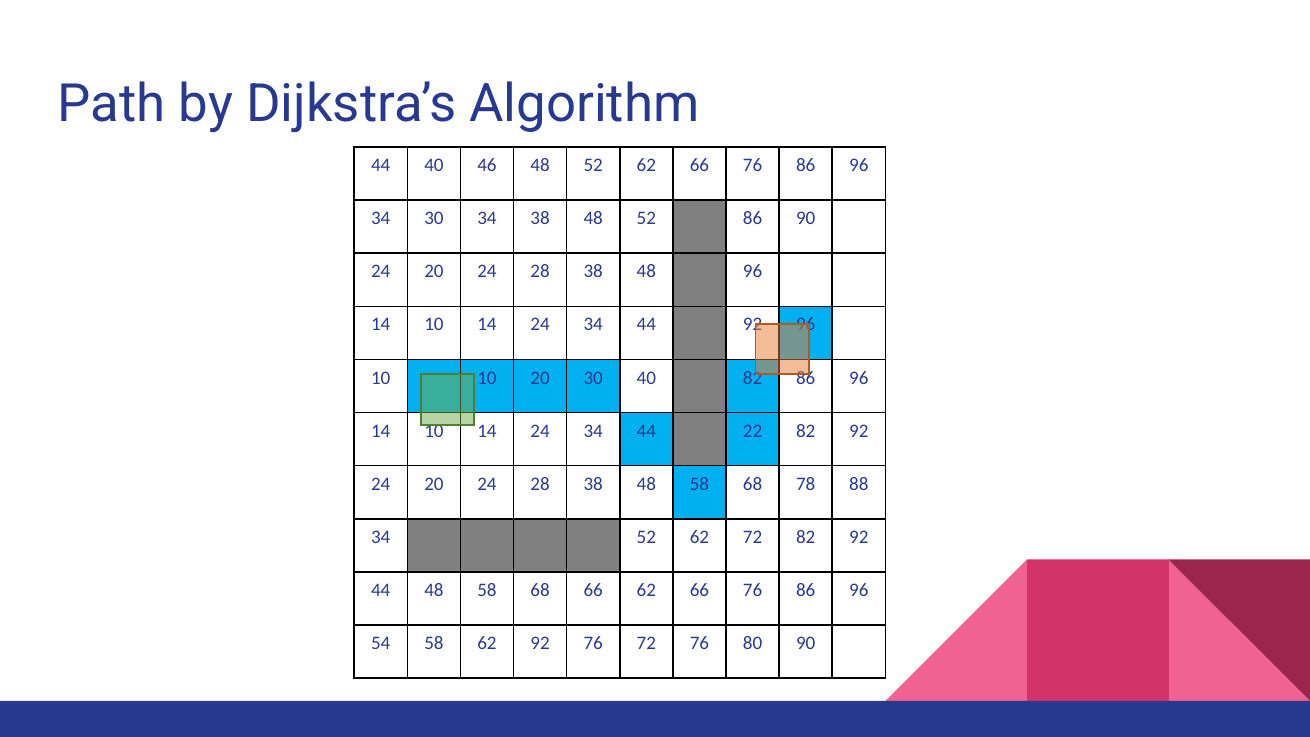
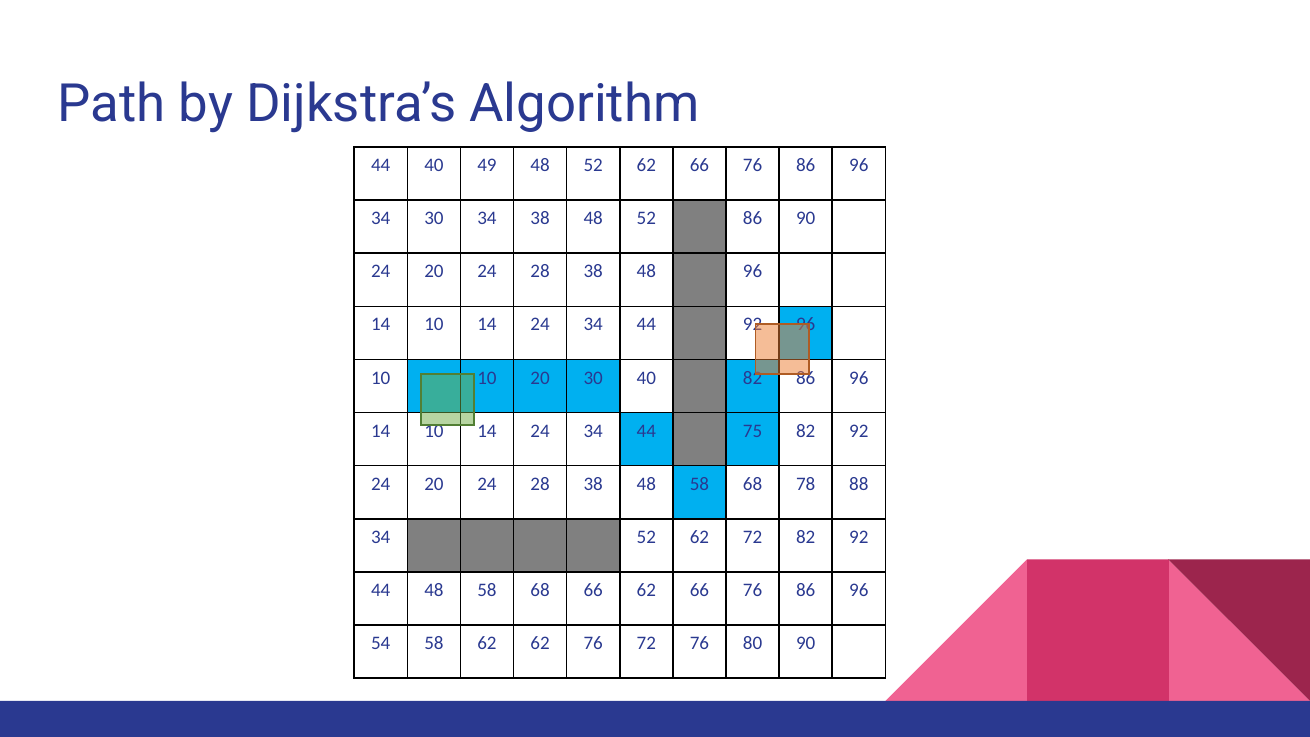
46: 46 -> 49 (487, 165)
22: 22 -> 75 (753, 431)
62 92: 92 -> 62 (540, 643)
